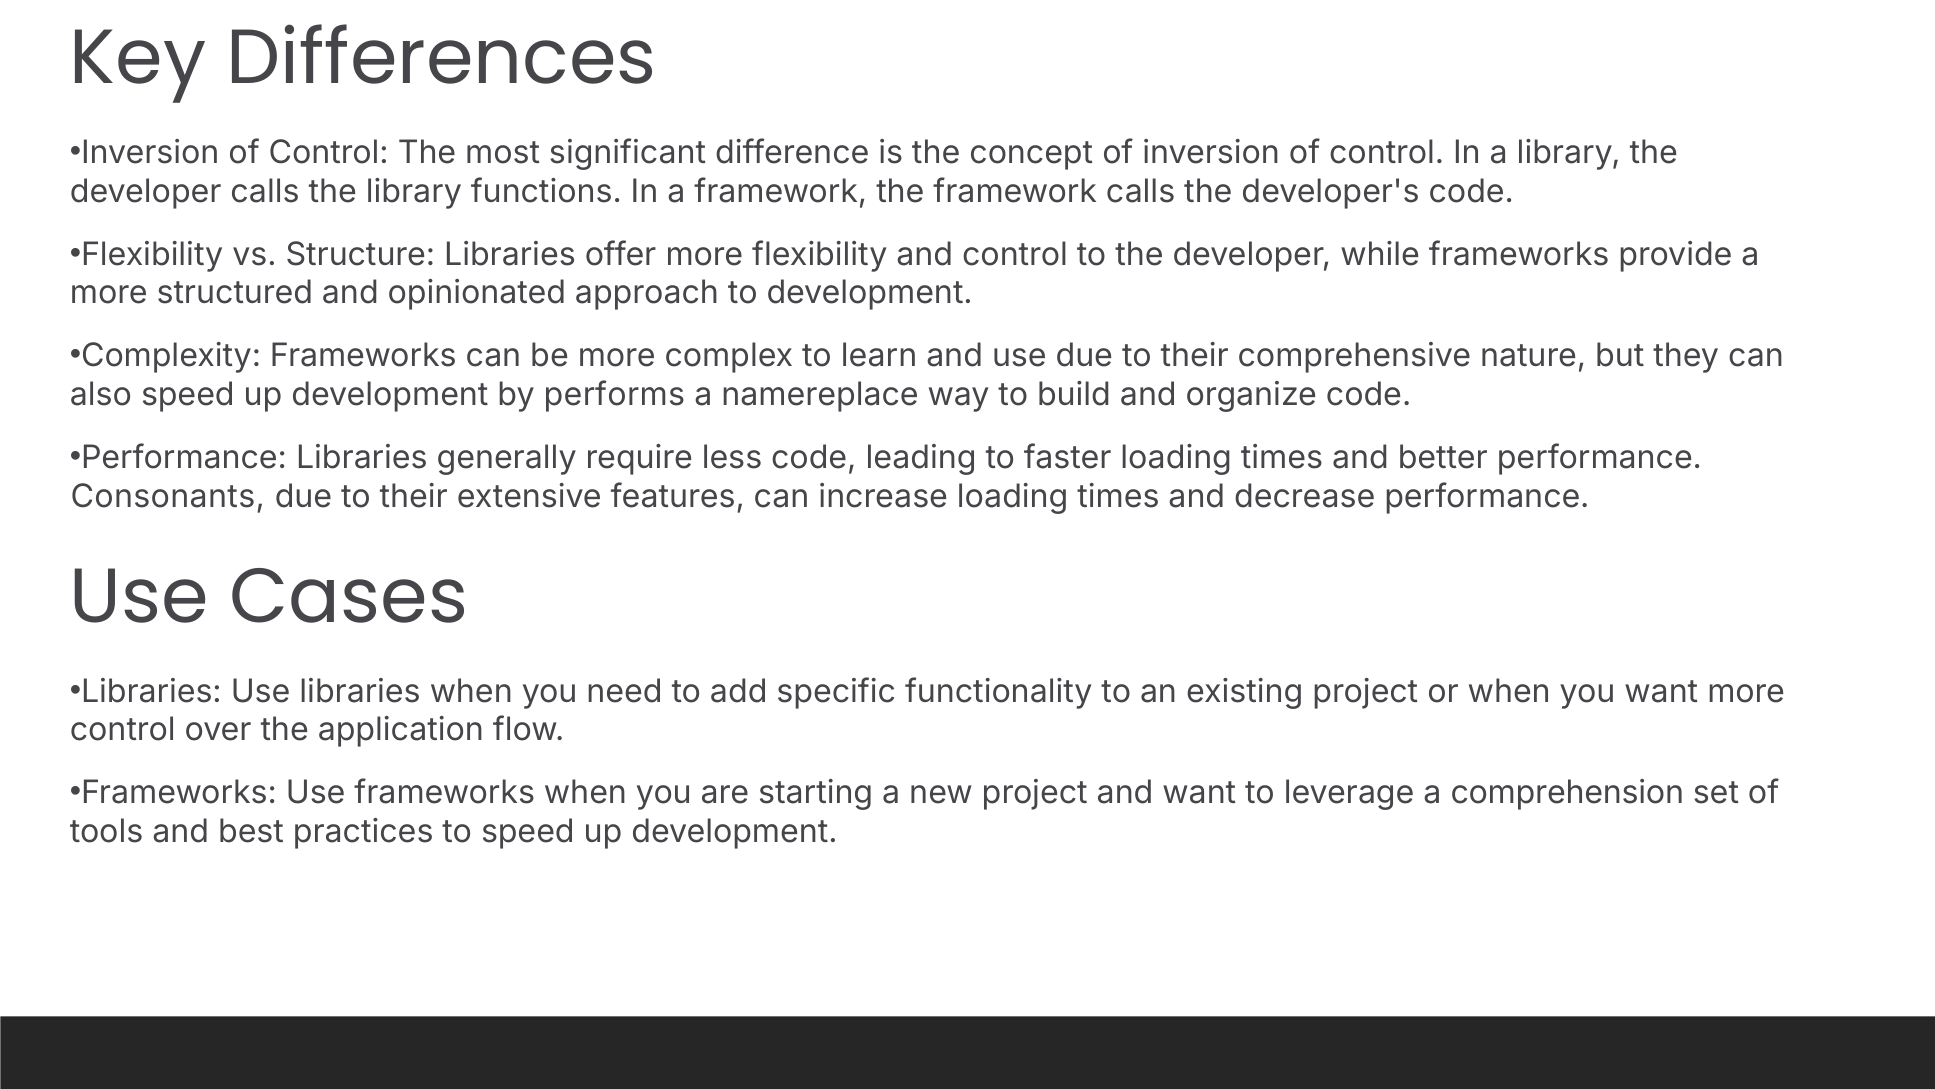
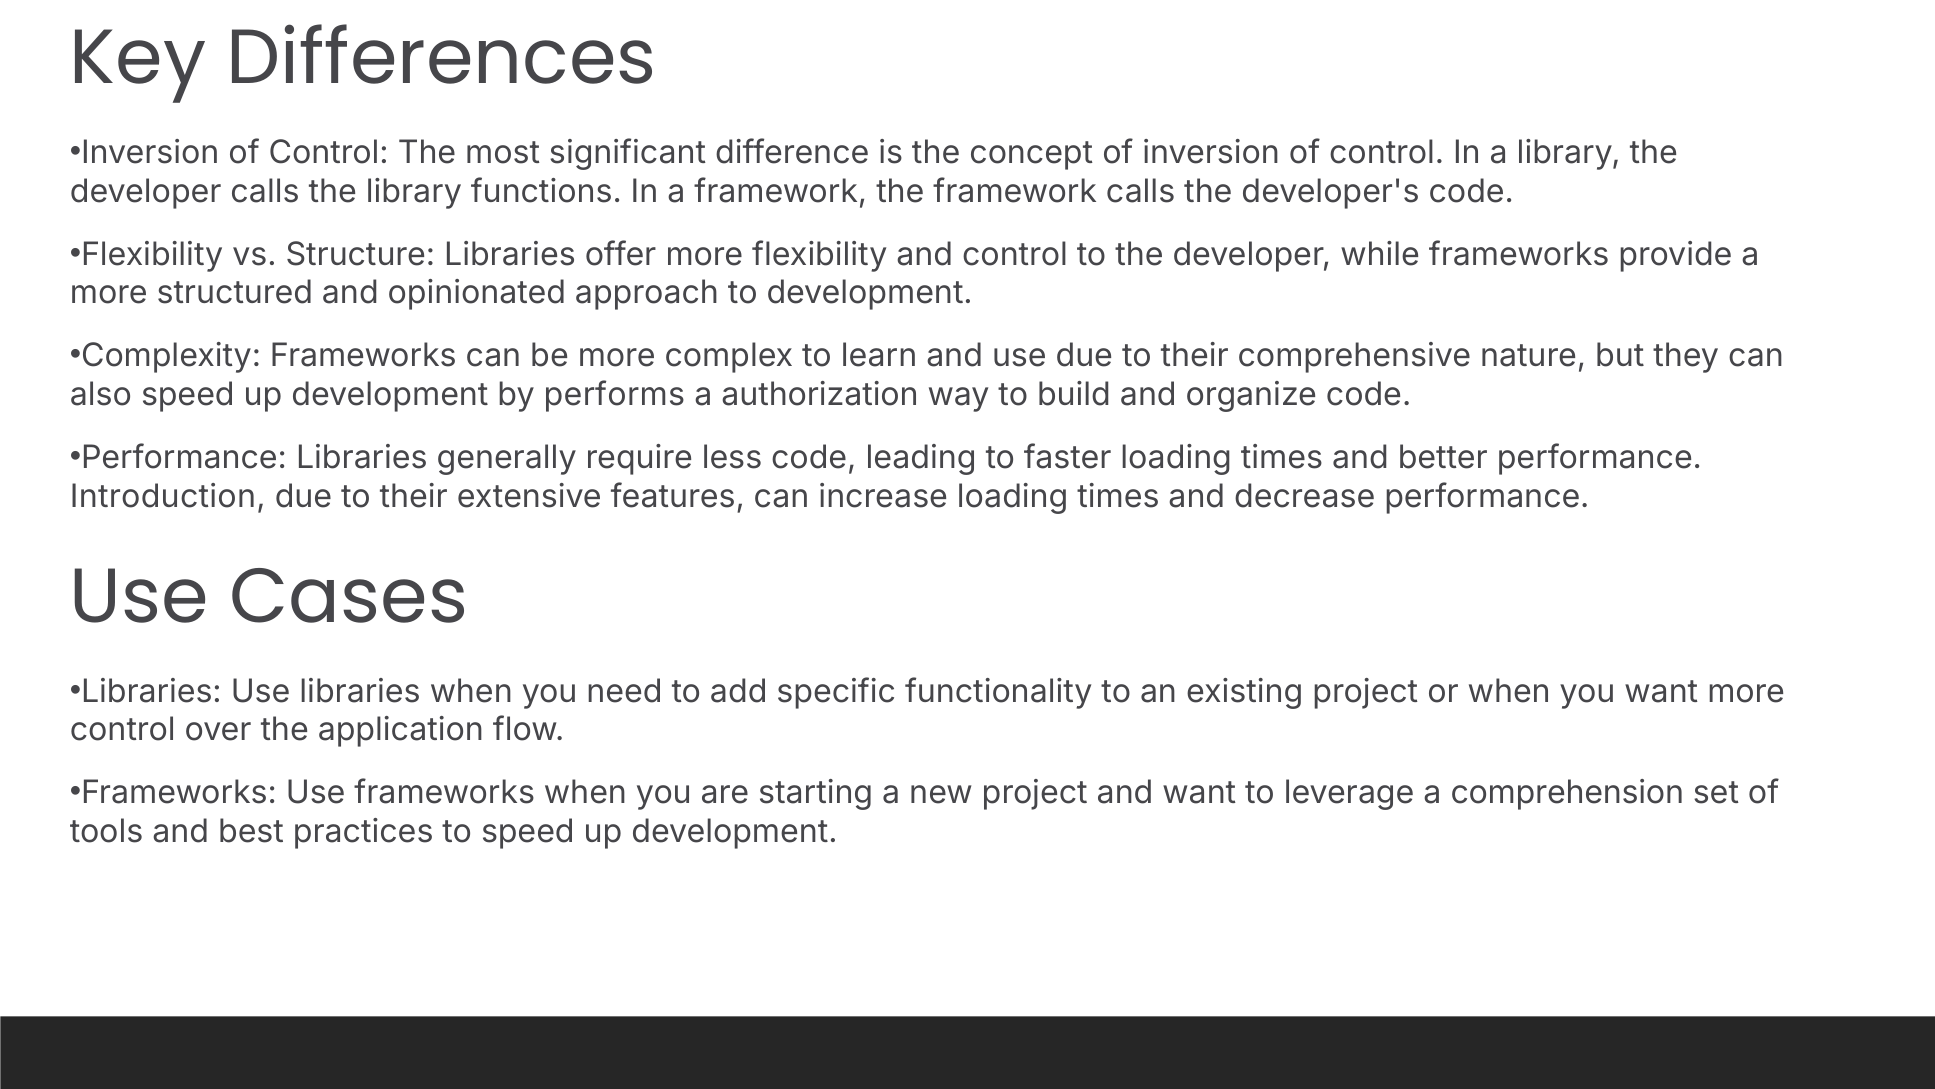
namereplace: namereplace -> authorization (820, 395)
Consonants: Consonants -> Introduction (168, 496)
